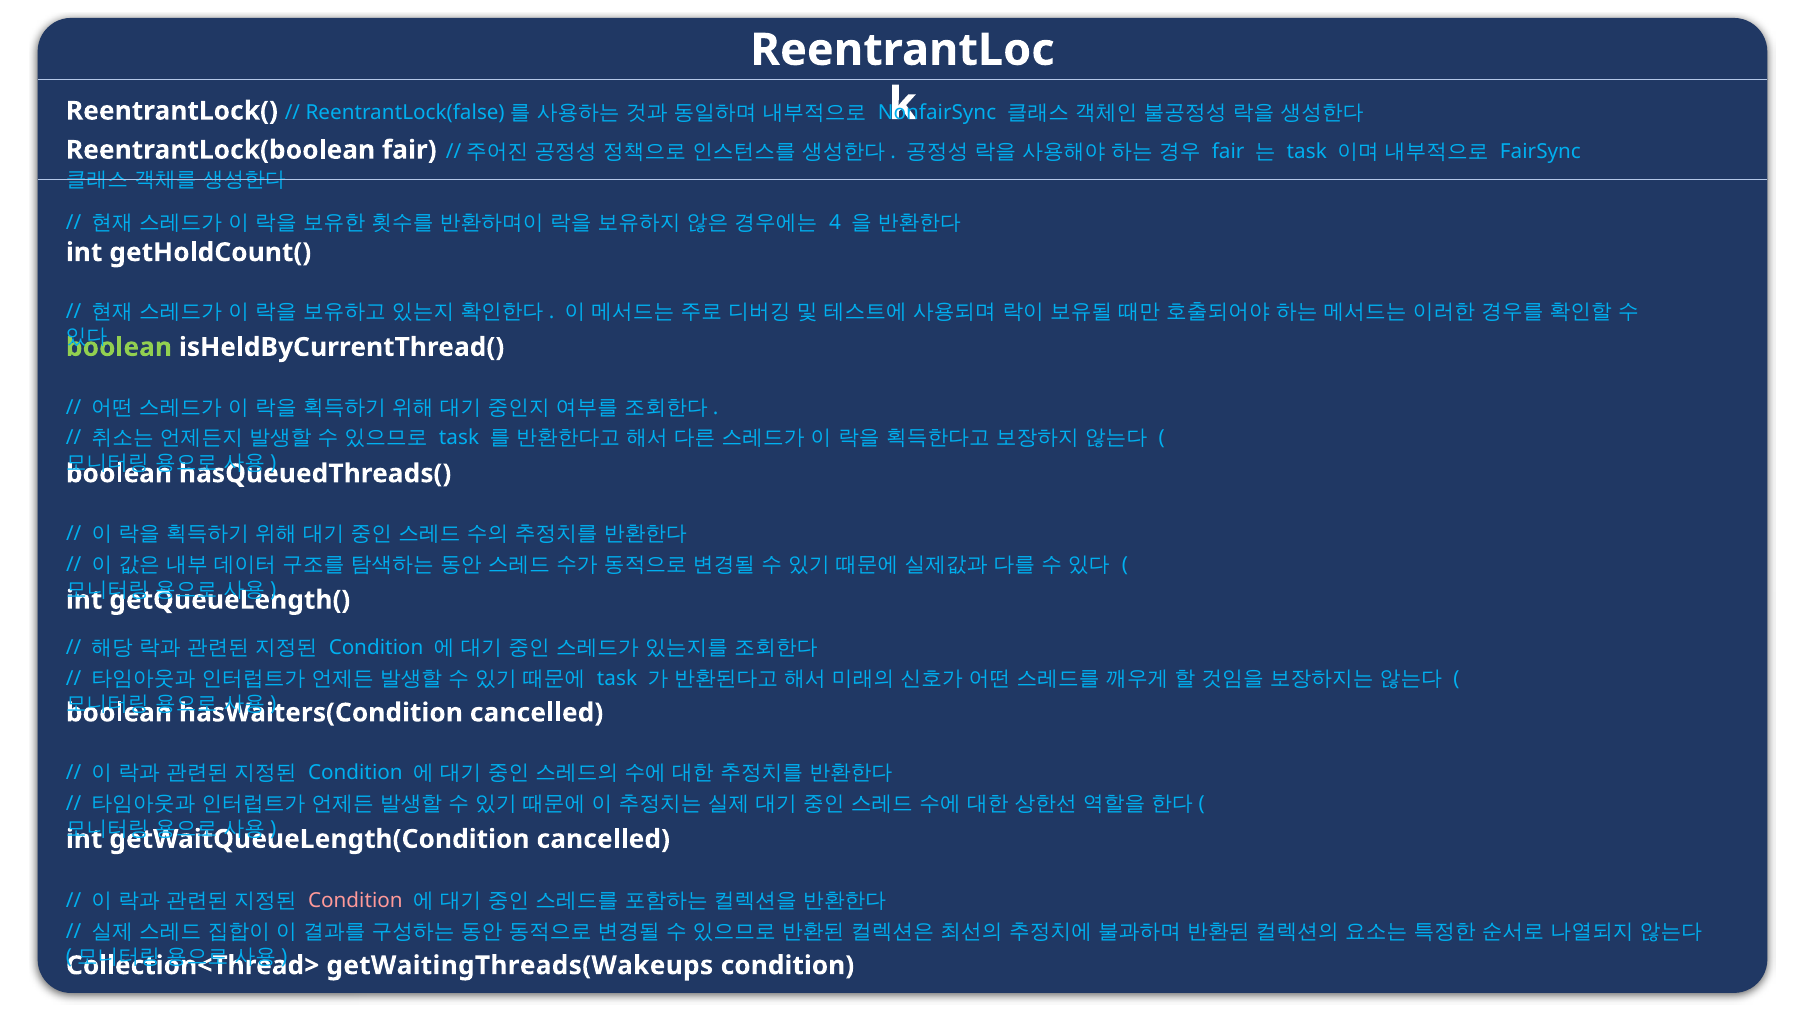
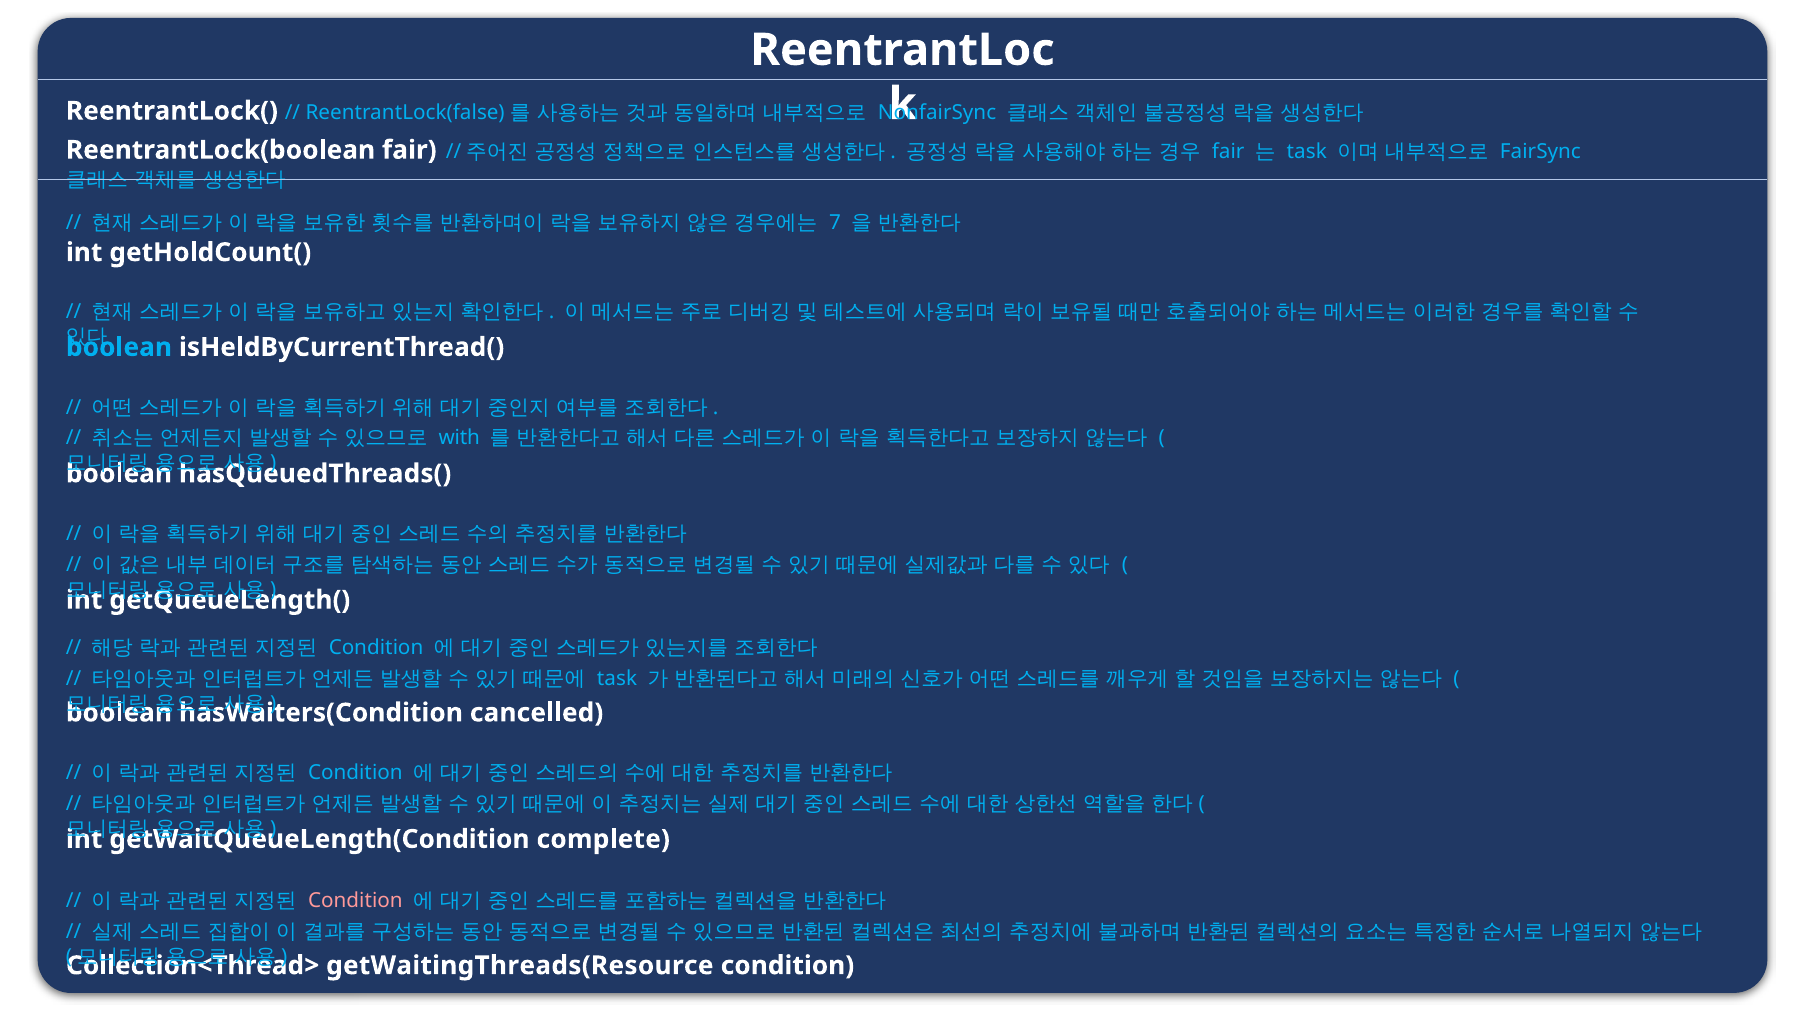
4: 4 -> 7 (835, 223)
boolean colour: light green -> light blue (119, 347)
task: task -> with (459, 438)
cancelled: cancelled -> complete (603, 839)
getWaitingThreads(Wakeups: getWaitingThreads(Wakeups -> getWaitingThreads(Resource (520, 966)
